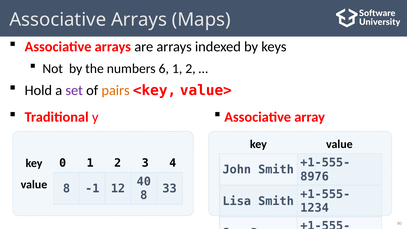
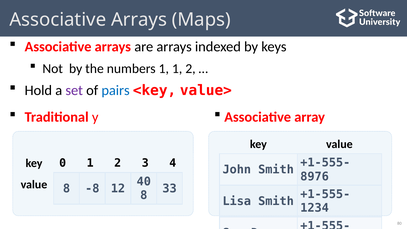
numbers 6: 6 -> 1 (164, 69)
pairs colour: orange -> blue (116, 91)
-1: -1 -> -8 (92, 188)
